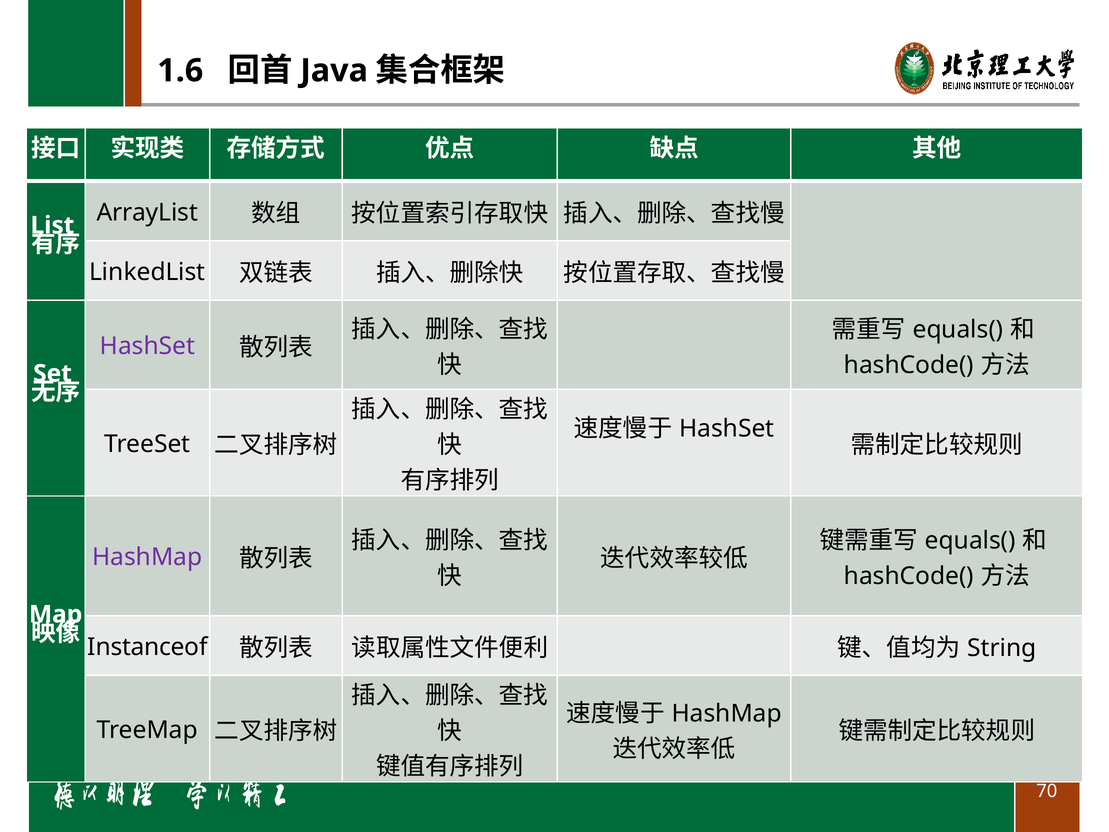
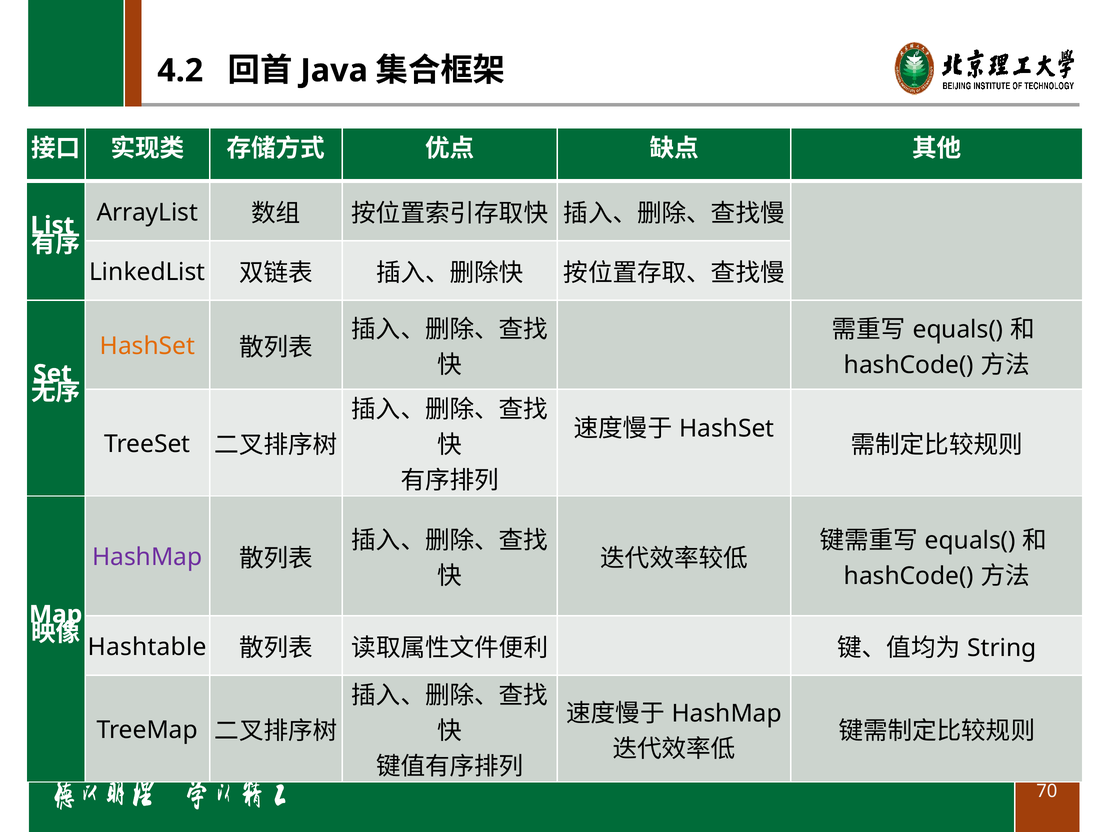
1.6: 1.6 -> 4.2 (180, 71)
HashSet colour: purple -> orange (147, 346)
Instanceof: Instanceof -> Hashtable (147, 647)
